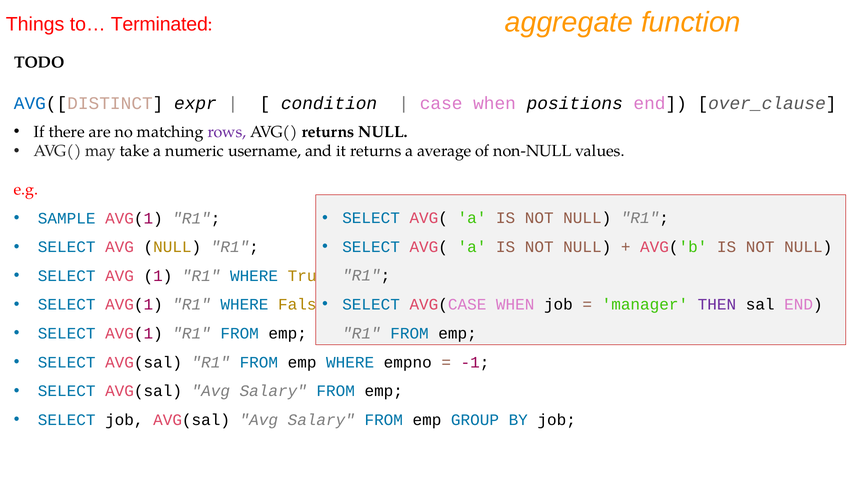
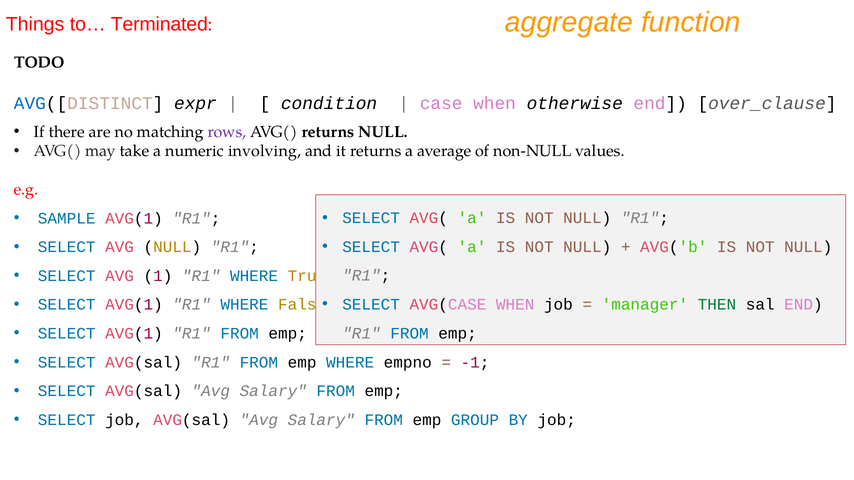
positions: positions -> otherwise (575, 103)
username: username -> involving (265, 151)
THEN colour: purple -> green (717, 305)
